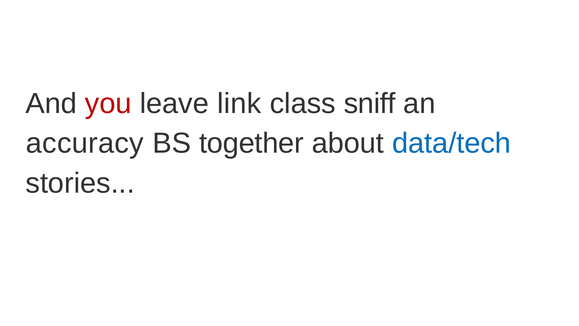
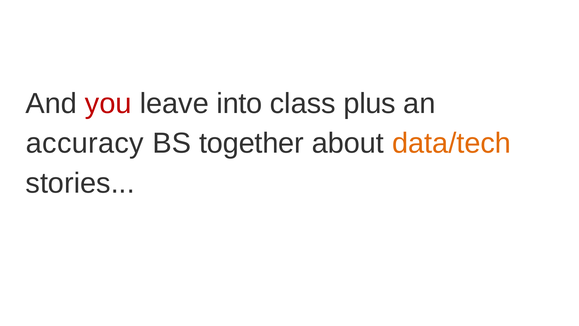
link: link -> into (239, 103)
sniff: sniff -> plus (370, 103)
data/tech colour: blue -> orange (452, 143)
